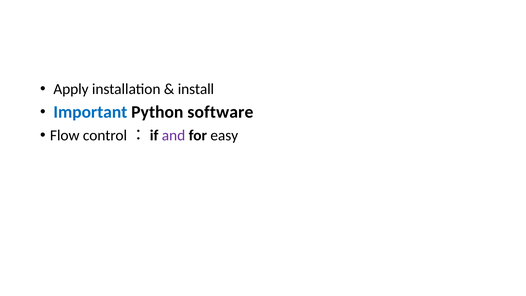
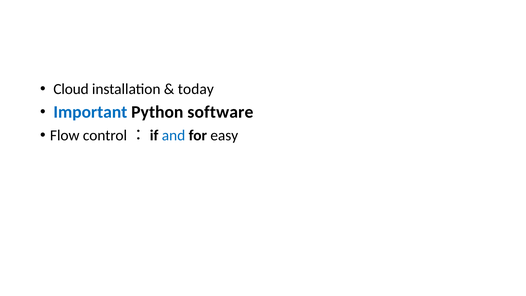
Apply: Apply -> Cloud (71, 89)
install: install -> today (196, 89)
and colour: purple -> blue (174, 135)
